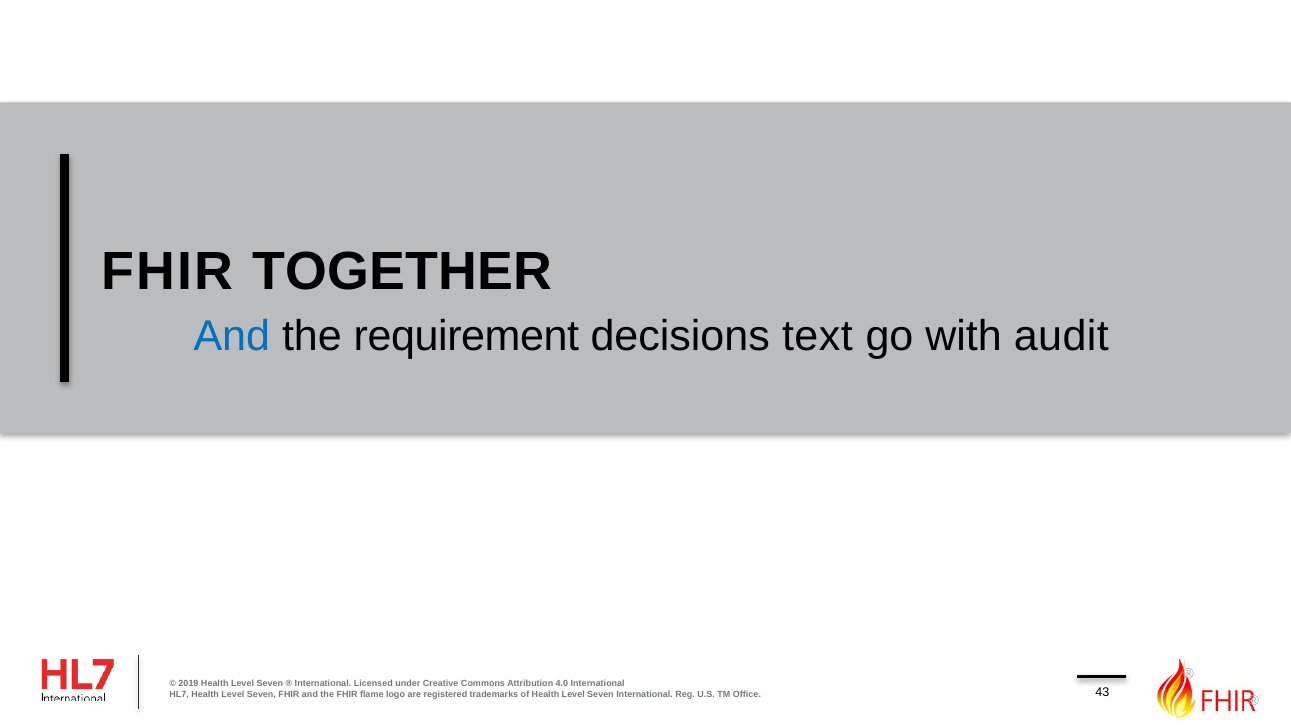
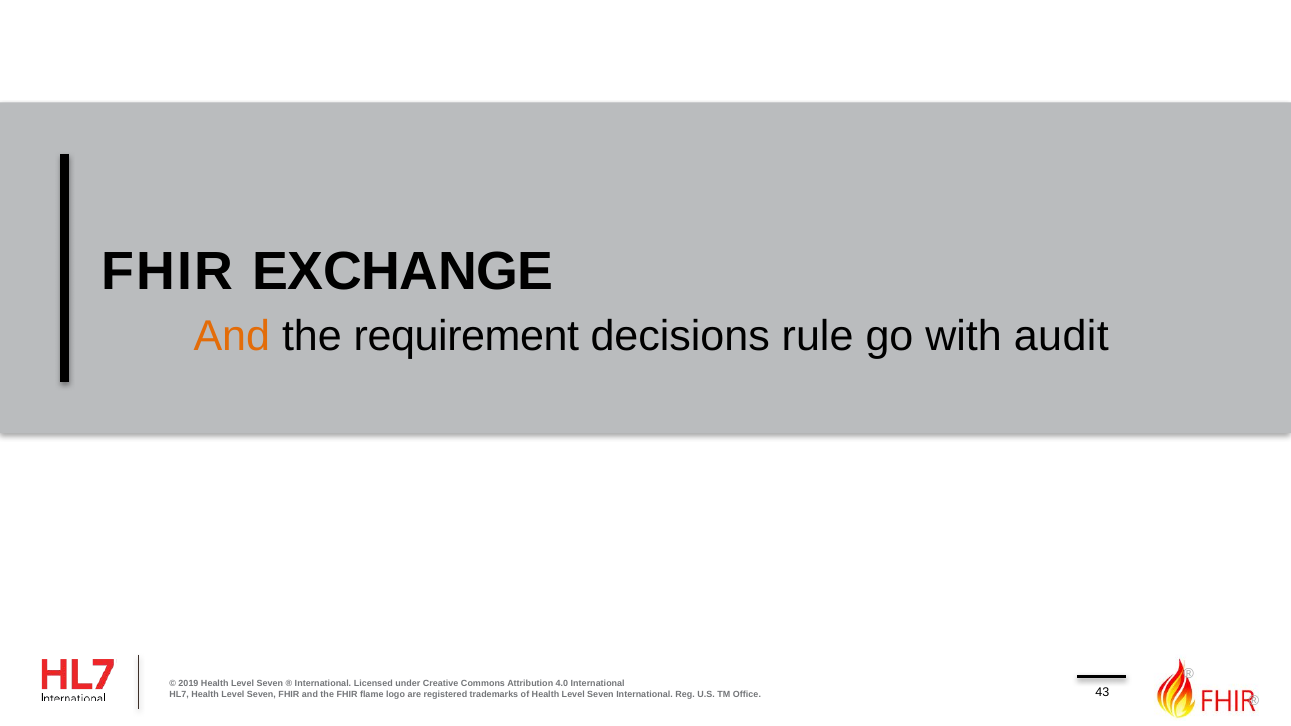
TOGETHER: TOGETHER -> EXCHANGE (403, 272)
And colour: blue -> orange (232, 337)
text: text -> rule (818, 337)
